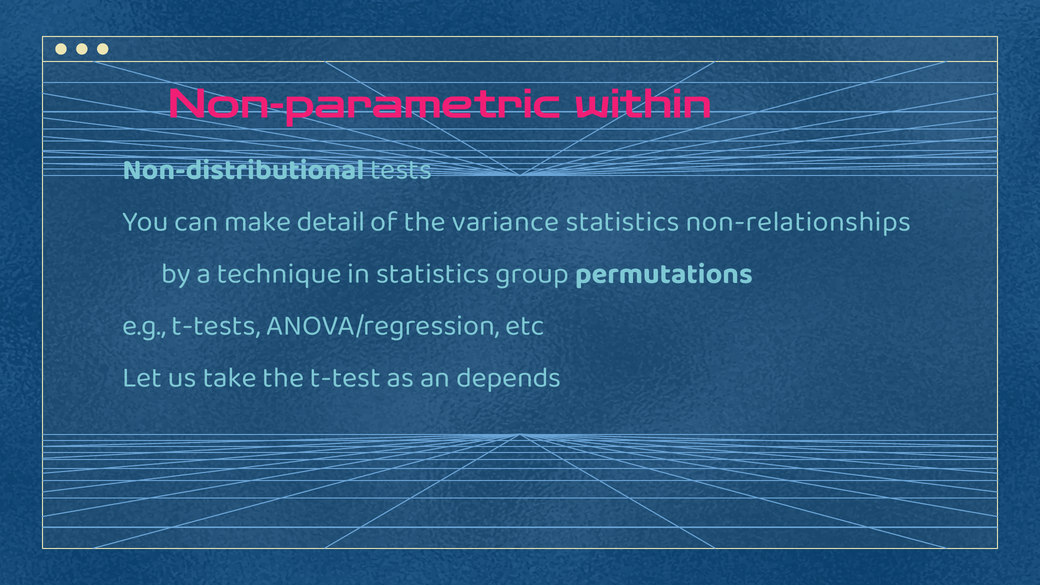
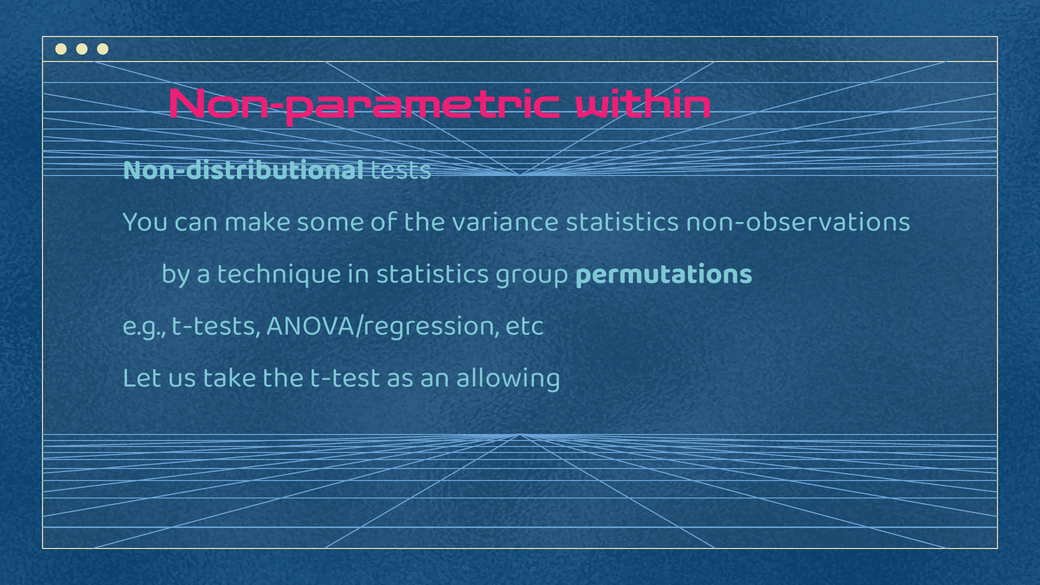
detail: detail -> some (331, 221)
non-relationships: non-relationships -> non-observations (798, 221)
depends: depends -> allowing (509, 377)
